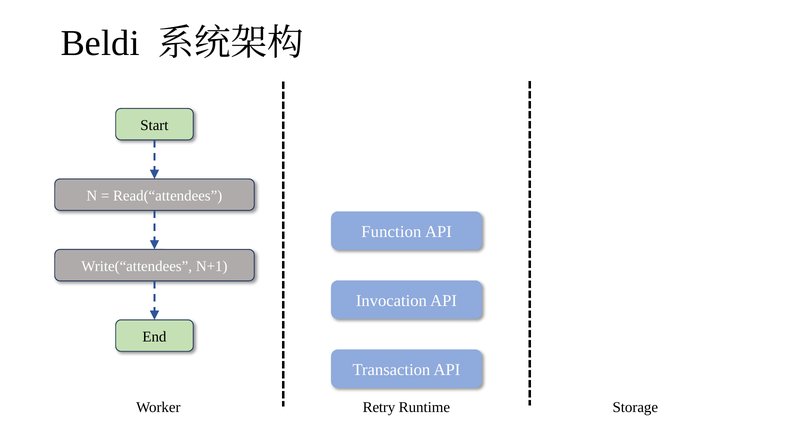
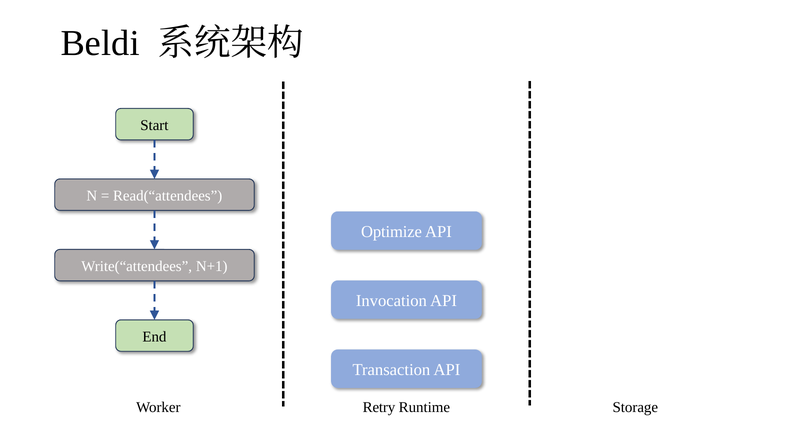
Function: Function -> Optimize (391, 232)
